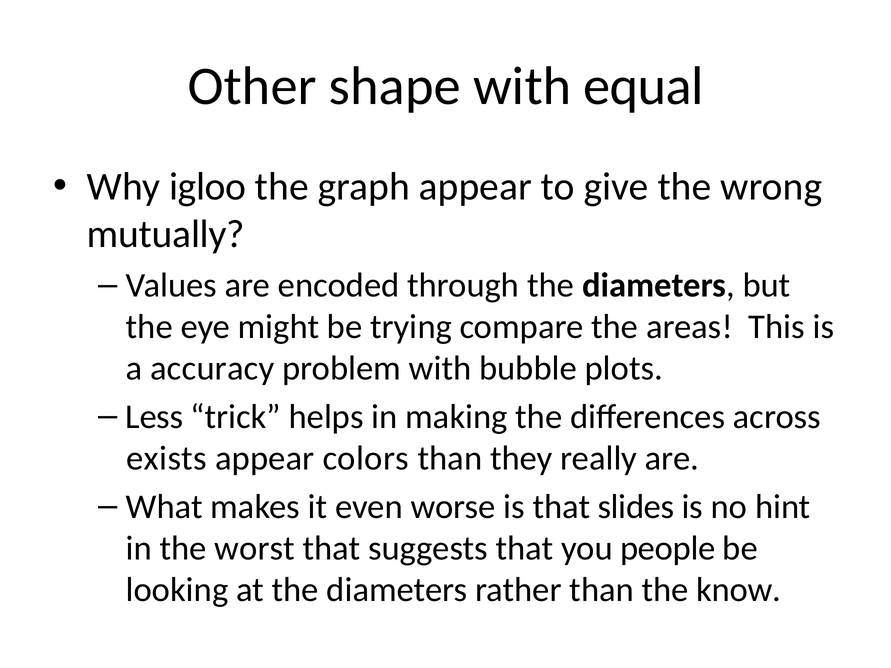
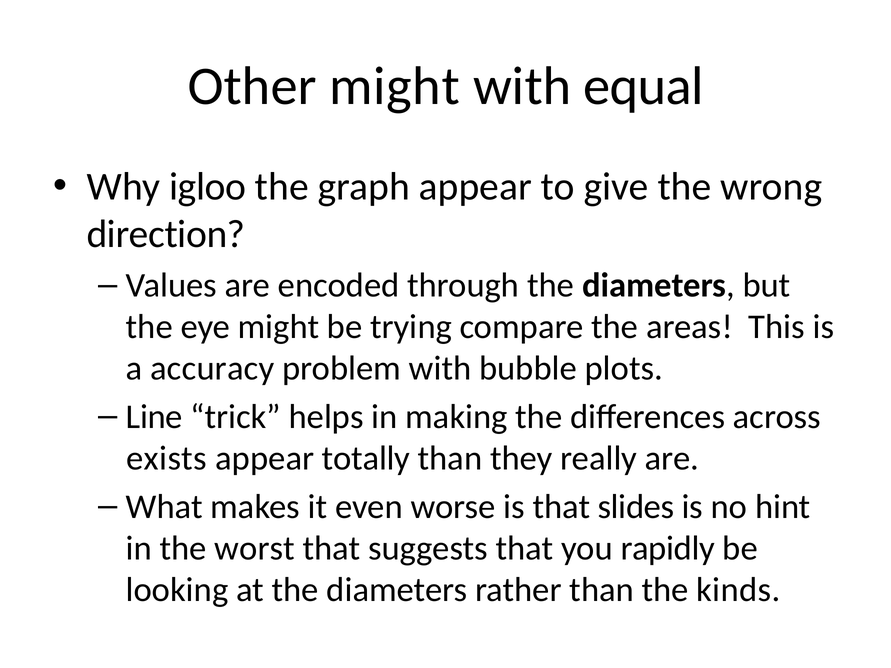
Other shape: shape -> might (395, 86)
mutually: mutually -> direction (166, 235)
Less: Less -> Line (154, 417)
colors: colors -> totally (366, 459)
people: people -> rapidly (668, 548)
know: know -> kinds (738, 590)
